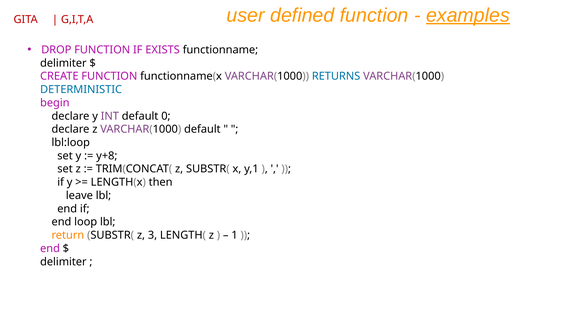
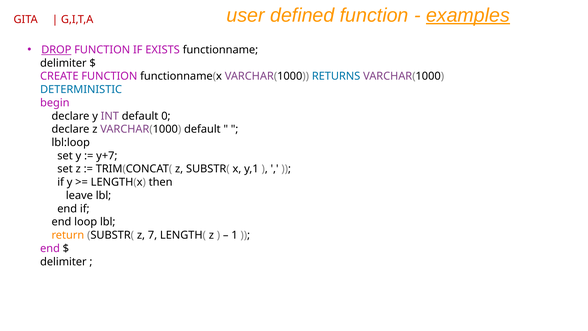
DROP underline: none -> present (56, 50)
y+8: y+8 -> y+7 (107, 156)
3: 3 -> 7 (153, 235)
